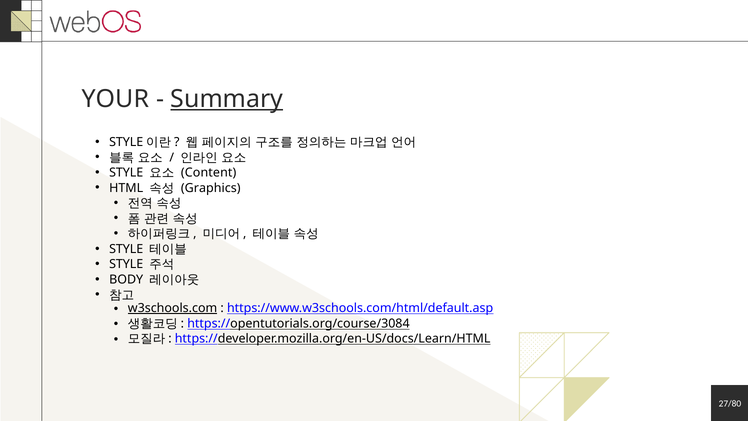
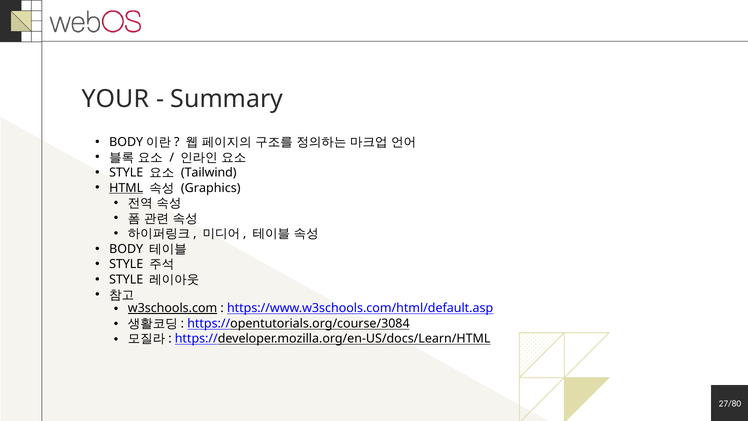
Summary underline: present -> none (227, 99)
STYLE: STYLE -> BODY (126, 142)
Content: Content -> Tailwind (209, 173)
HTML underline: none -> present (126, 188)
STYLE: STYLE -> BODY (126, 249)
BODY: BODY -> STYLE (126, 279)
